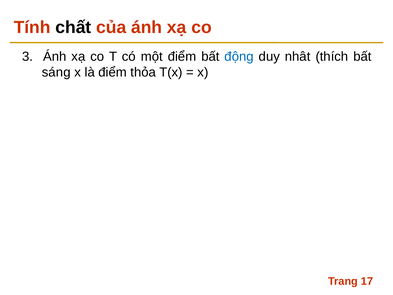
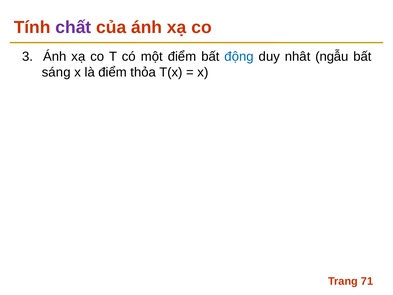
chất colour: black -> purple (73, 27)
thích: thích -> ngẫu (332, 57)
17: 17 -> 71 (367, 281)
